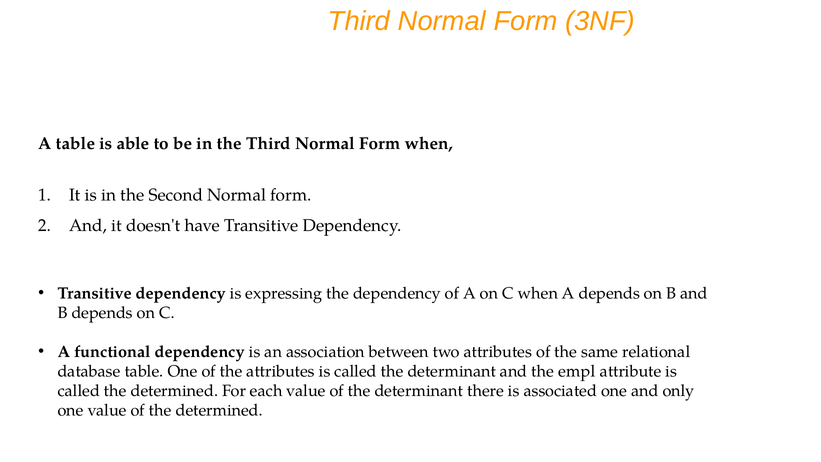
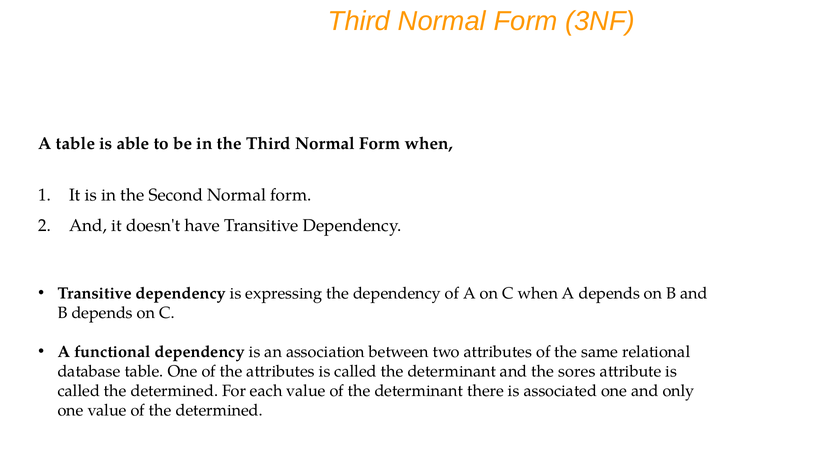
empl: empl -> sores (577, 371)
